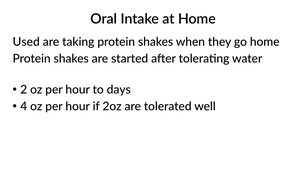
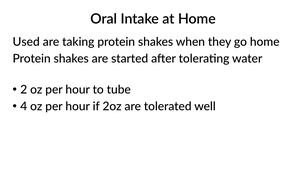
days: days -> tube (119, 90)
